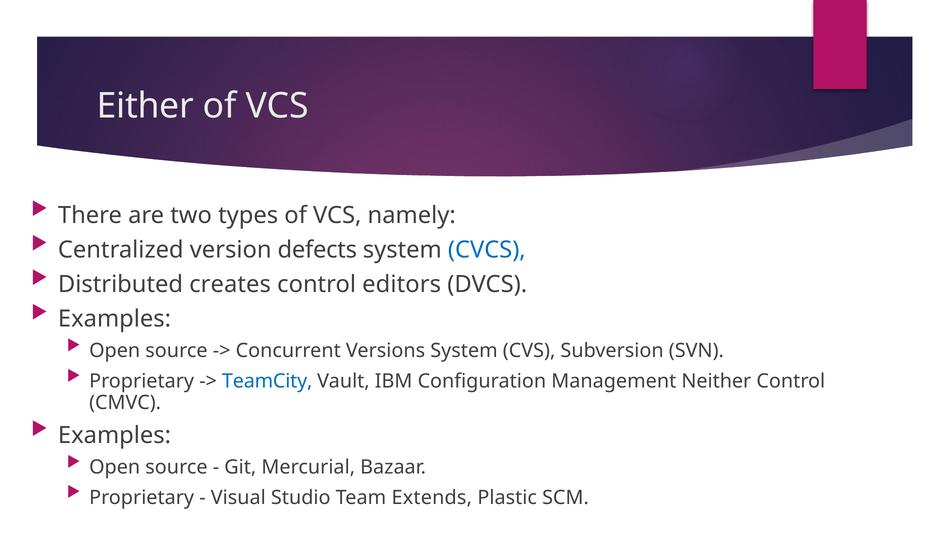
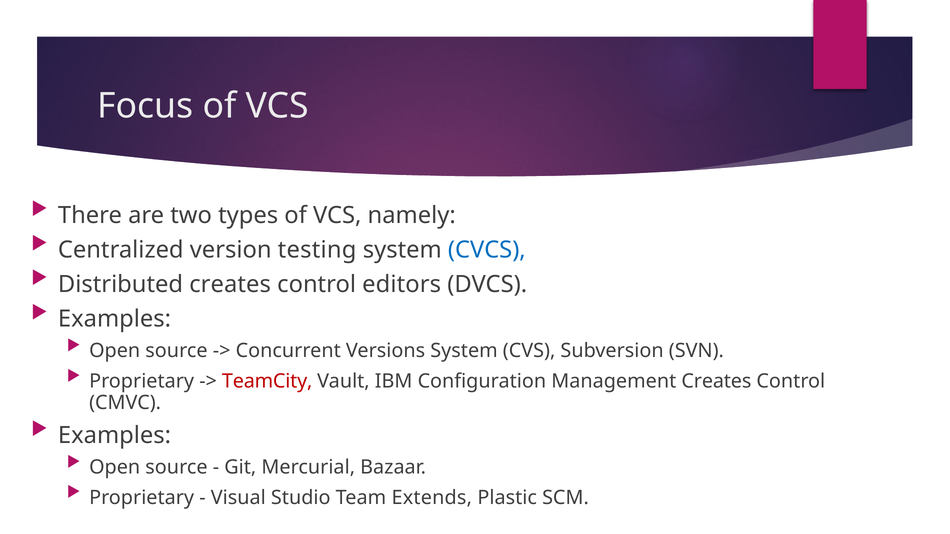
Either: Either -> Focus (145, 106)
defects: defects -> testing (317, 250)
TeamCity colour: blue -> red (267, 381)
Management Neither: Neither -> Creates (716, 381)
